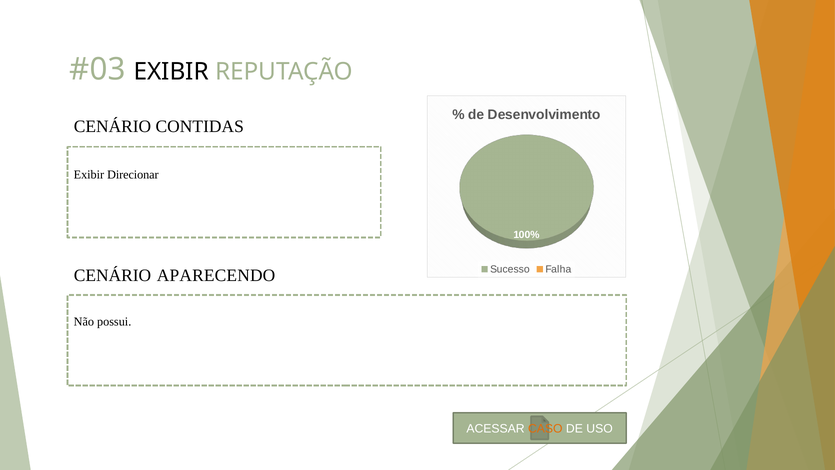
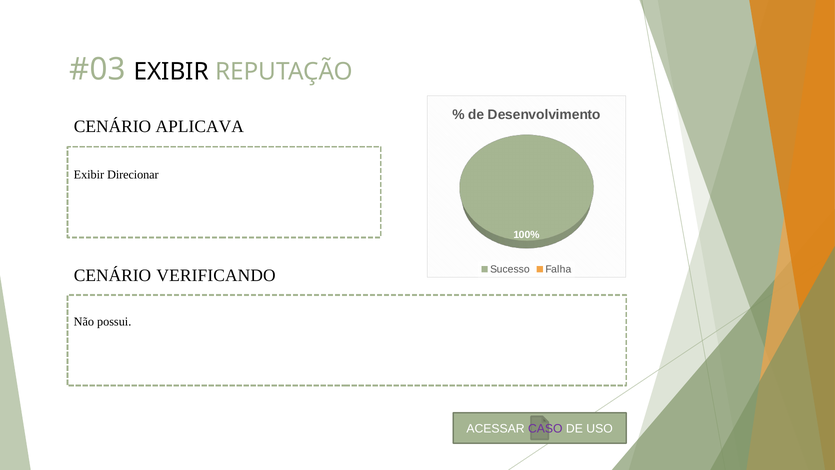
CONTIDAS: CONTIDAS -> APLICAVA (200, 127)
APARECENDO: APARECENDO -> VERIFICANDO (216, 275)
CASO colour: orange -> purple (545, 428)
